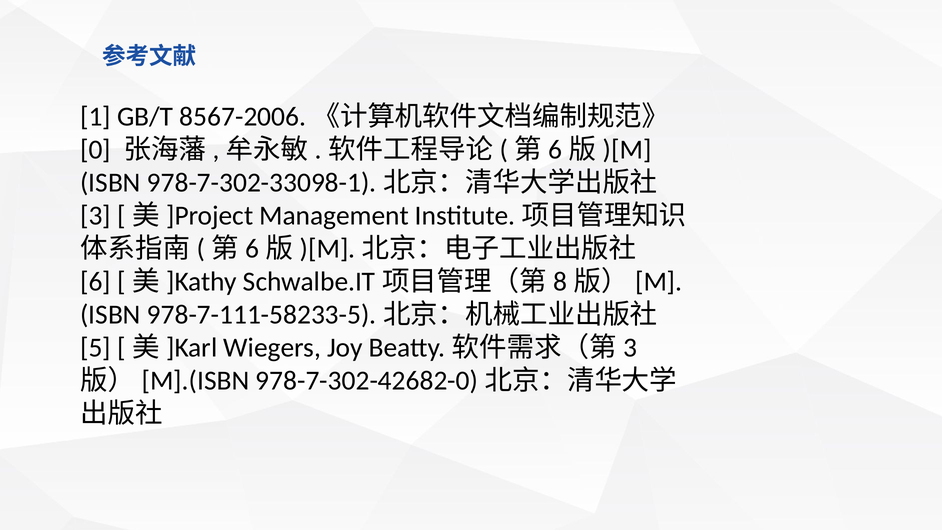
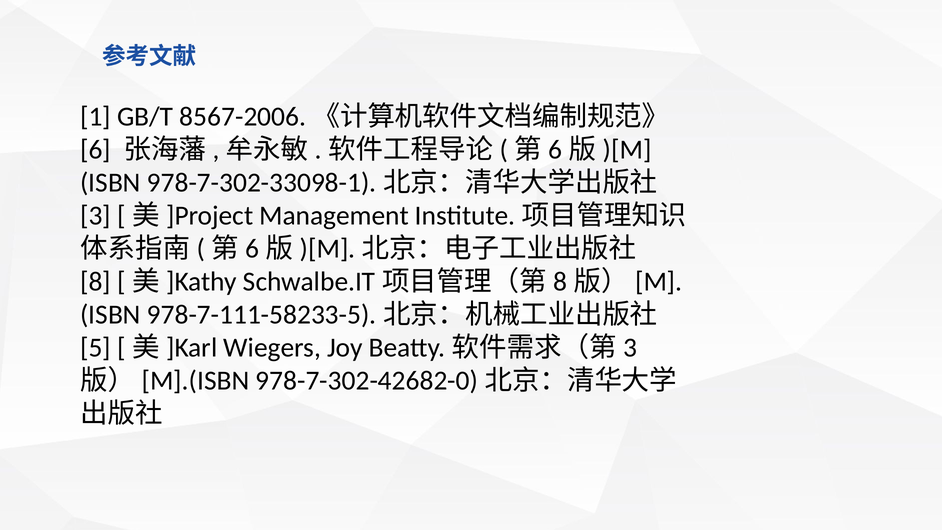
0: 0 -> 6 (96, 150)
6: 6 -> 8 (96, 282)
